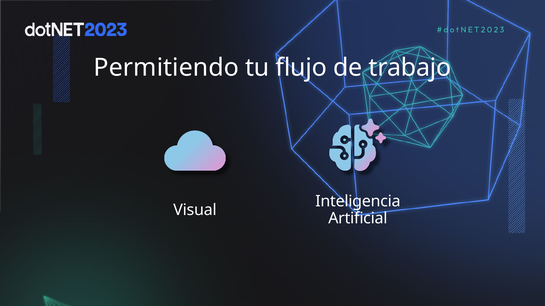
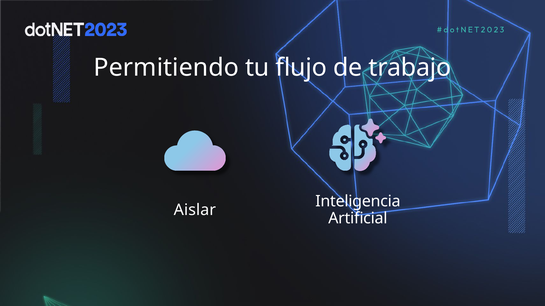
Visual: Visual -> Aislar (195, 210)
